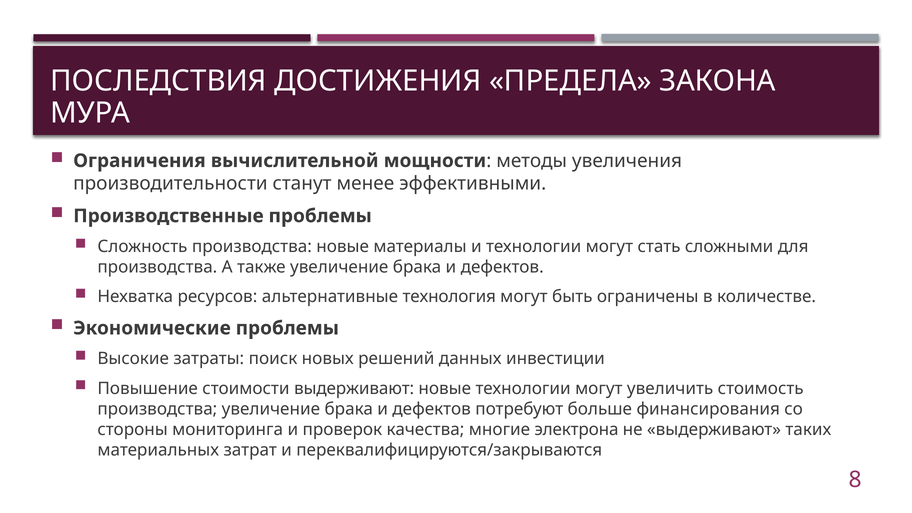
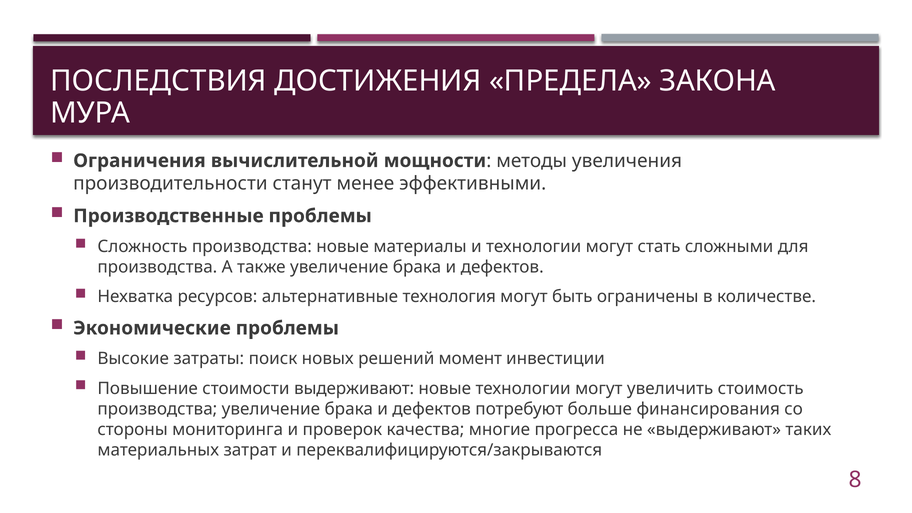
данных: данных -> момент (470, 359)
электрона: электрона -> прогресса (576, 429)
